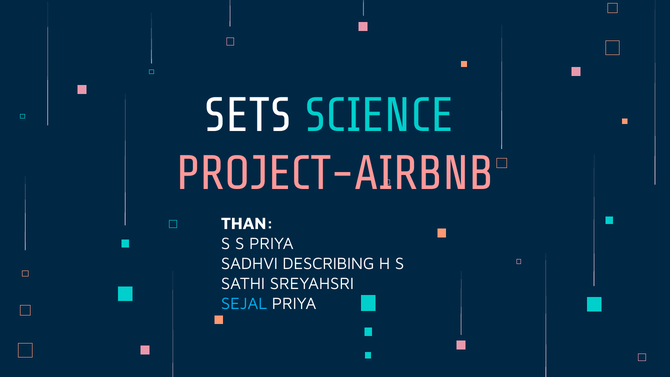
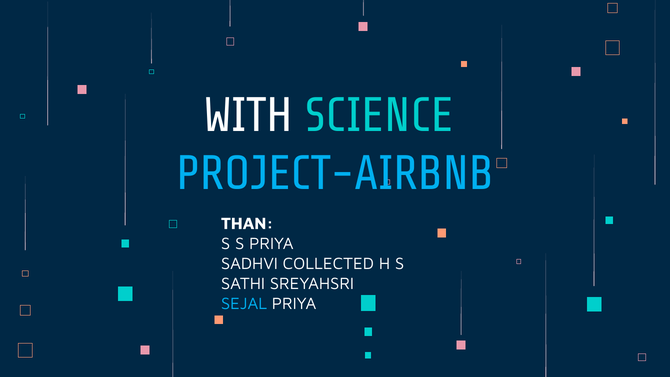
SETS: SETS -> WITH (248, 115)
PROJECT-AIRBNB colour: pink -> light blue (335, 173)
DESCRIBING: DESCRIBING -> COLLECTED (328, 264)
